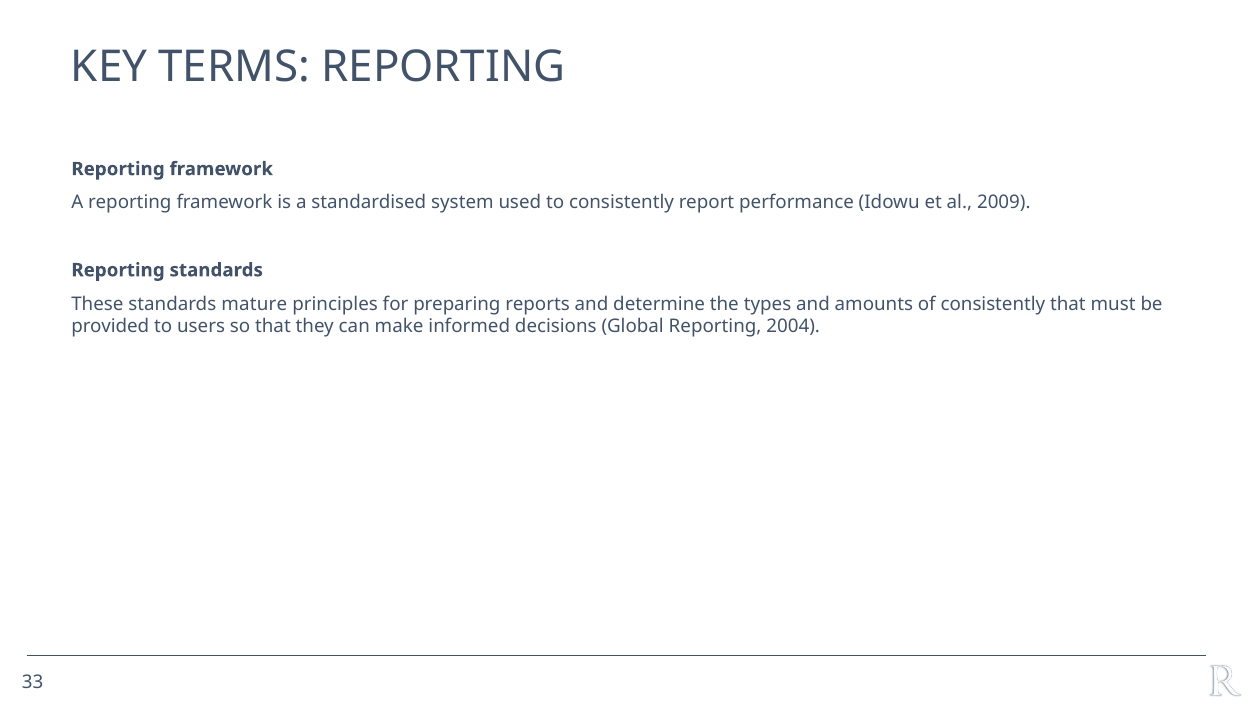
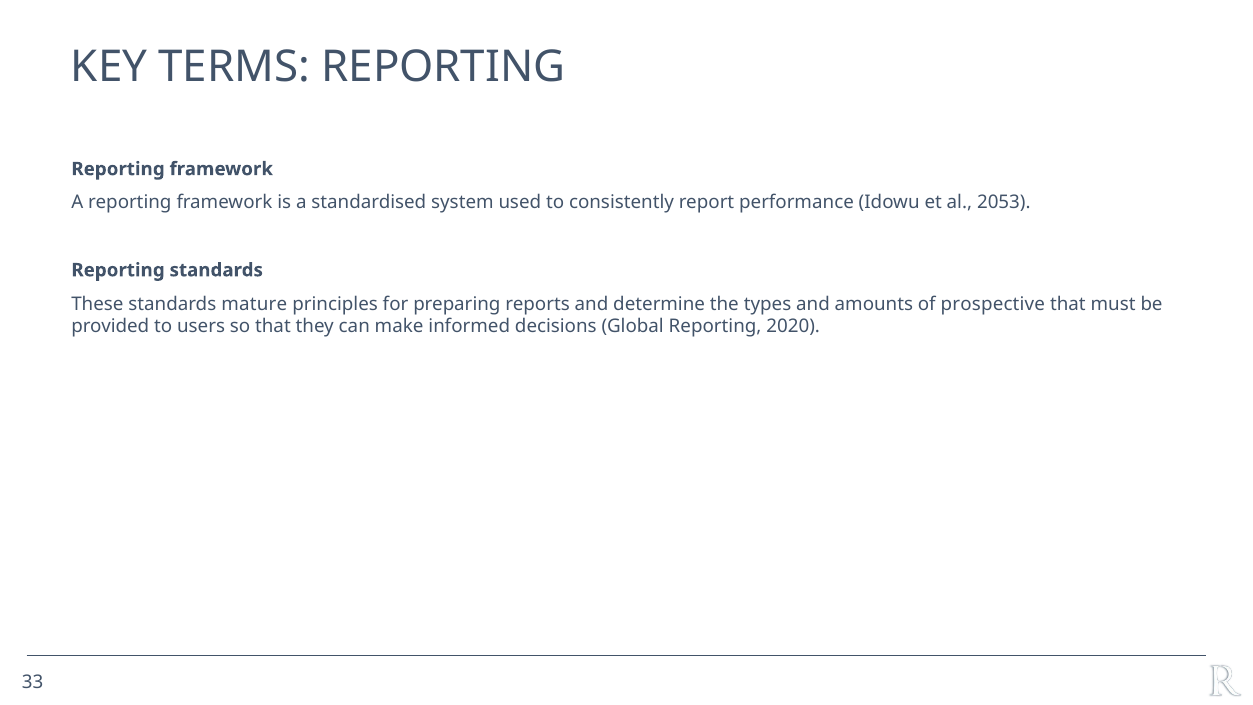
2009: 2009 -> 2053 (1004, 203)
of consistently: consistently -> prospective (993, 304)
2004: 2004 -> 2020 (793, 326)
